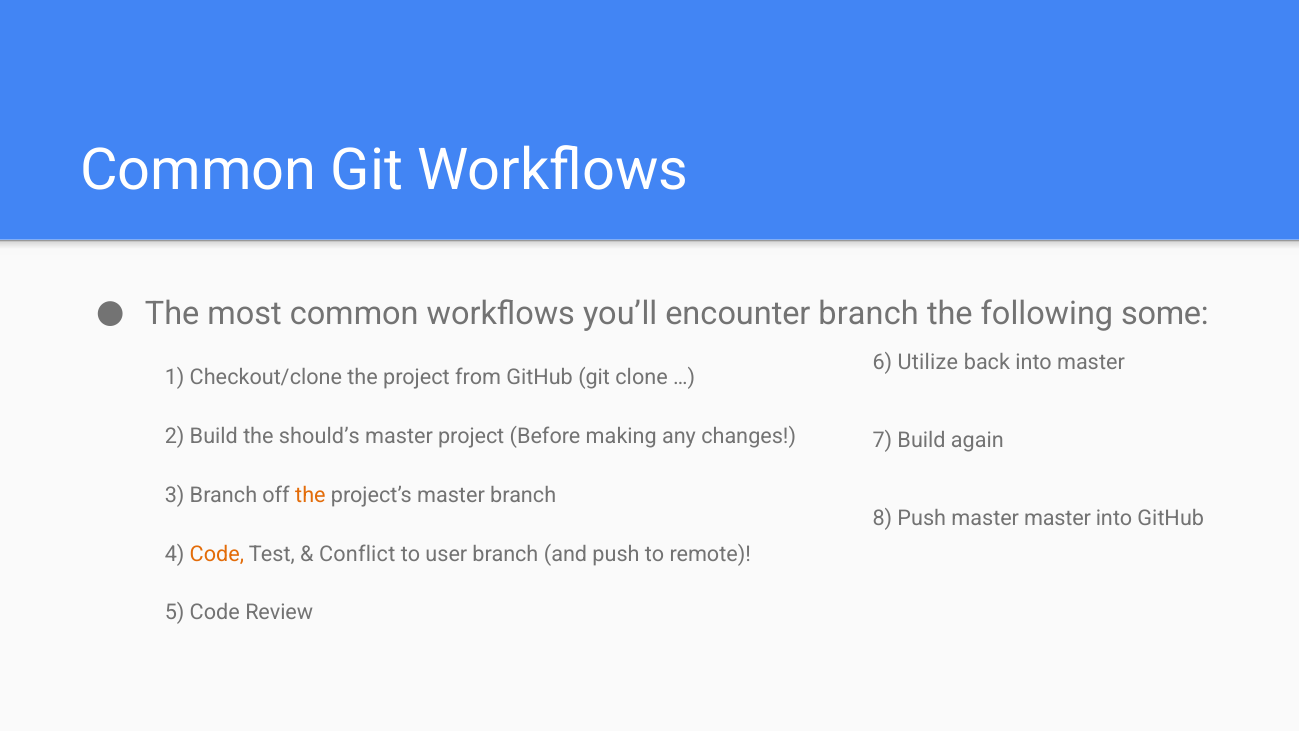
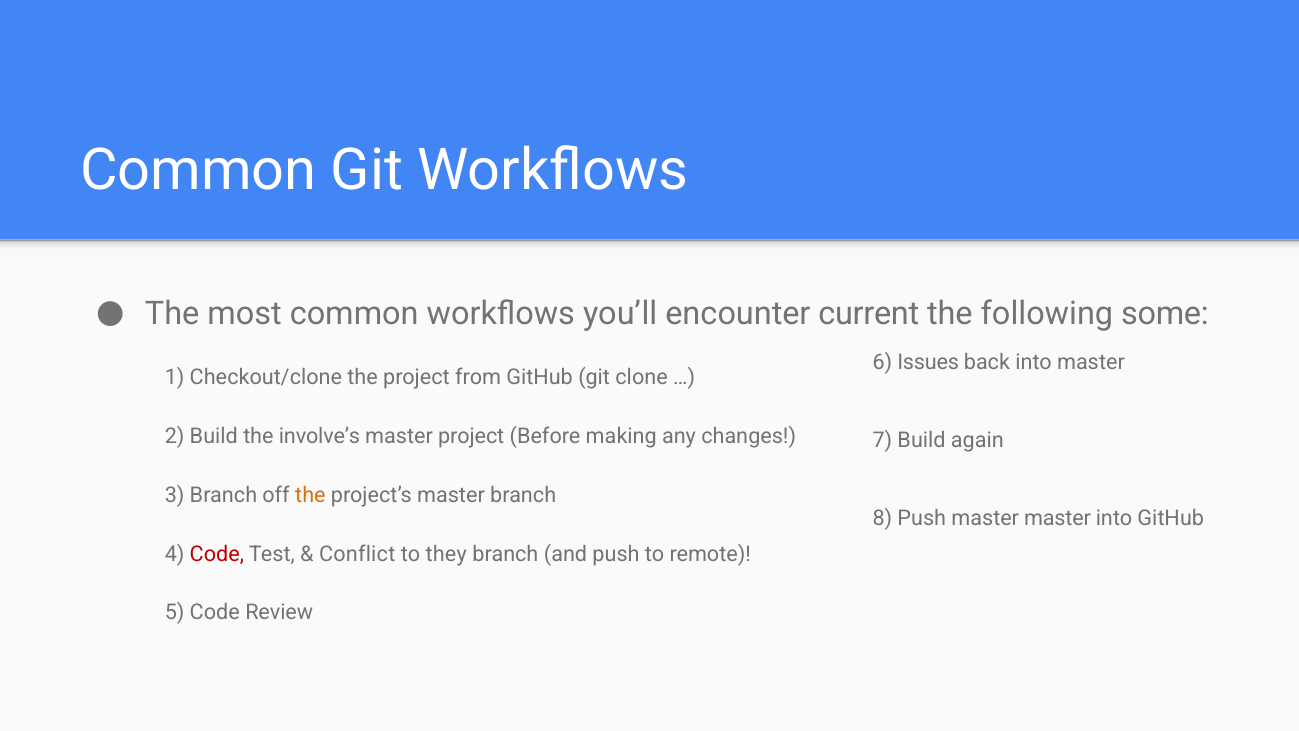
encounter branch: branch -> current (869, 313)
Utilize: Utilize -> Issues (928, 362)
should’s: should’s -> involve’s (320, 436)
Code colour: orange -> red (217, 554)
user: user -> they (446, 554)
